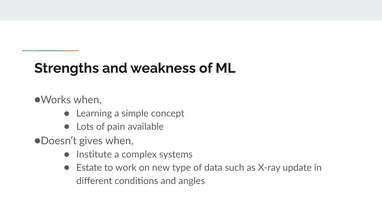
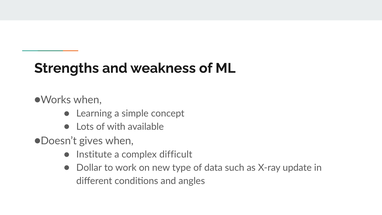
pain: pain -> with (116, 127)
systems: systems -> difficult (176, 154)
Estate: Estate -> Dollar (89, 168)
